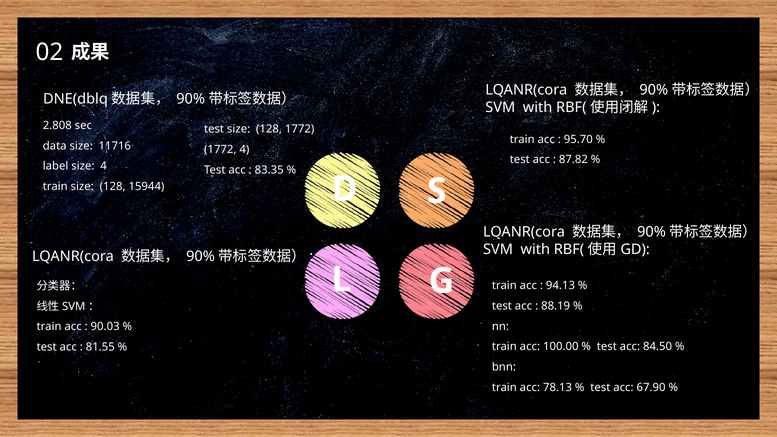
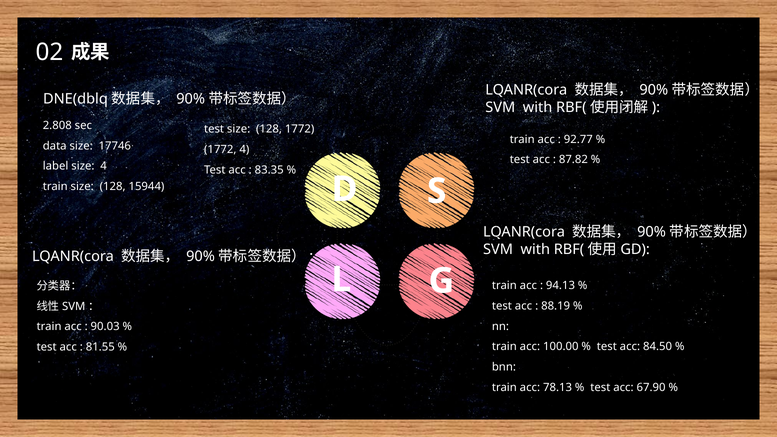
95.70: 95.70 -> 92.77 (578, 139)
11716: 11716 -> 17746 (115, 146)
